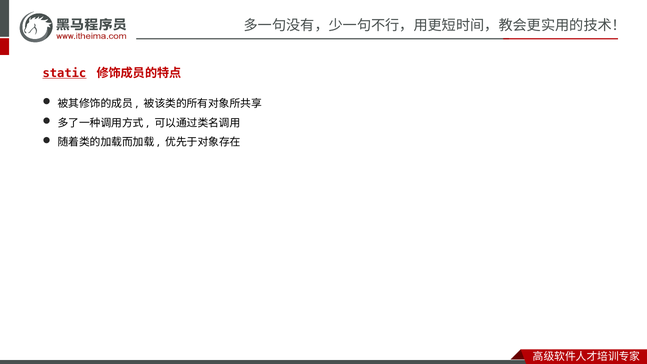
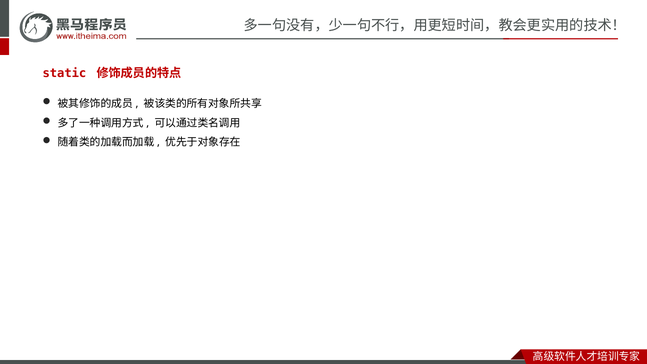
static underline: present -> none (64, 73)
